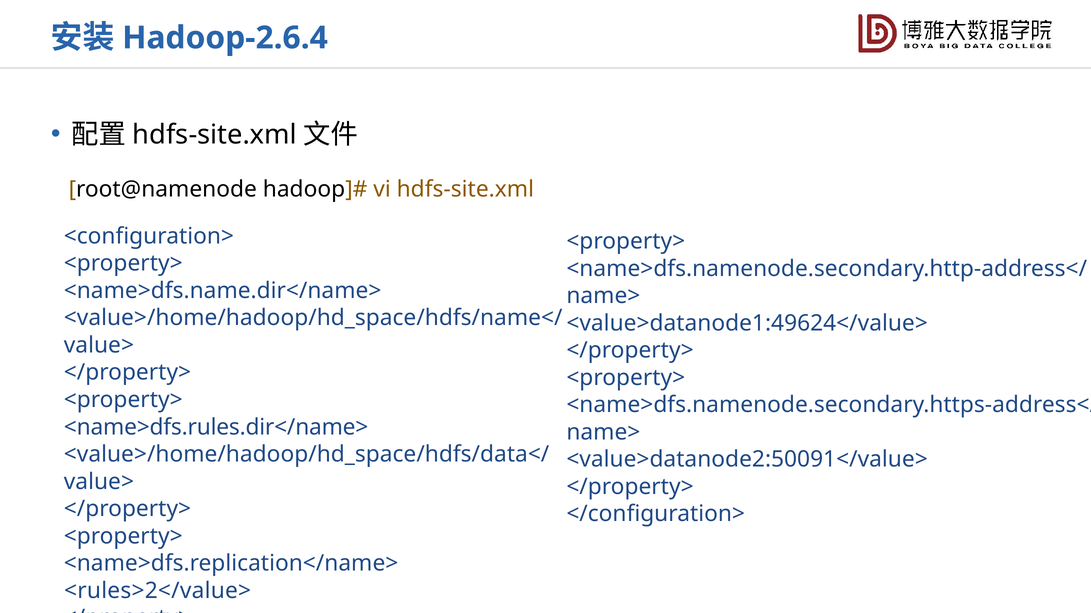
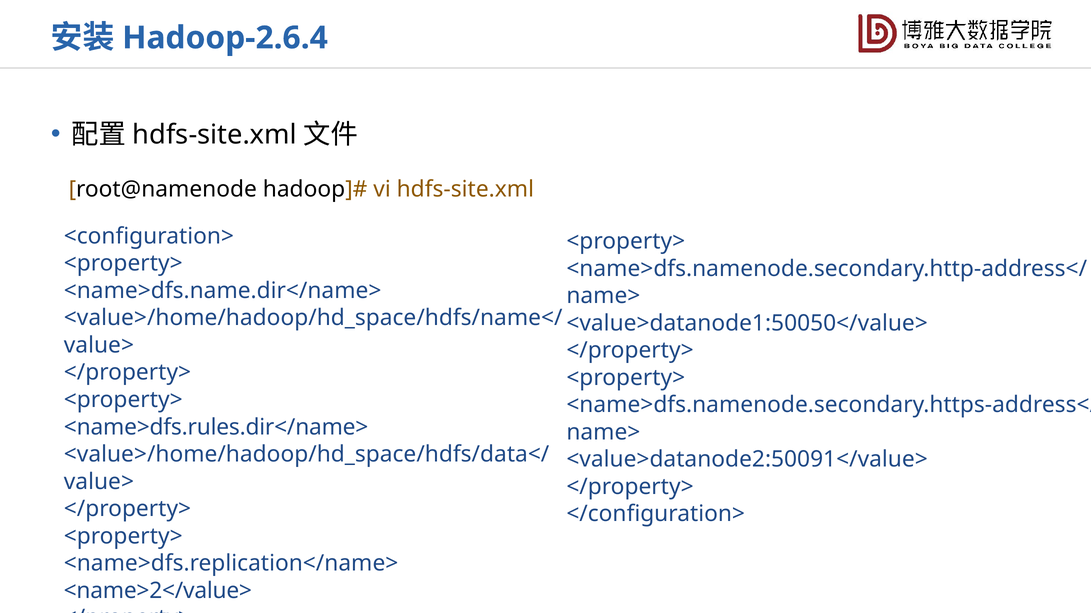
<value>datanode1:49624</value>: <value>datanode1:49624</value> -> <value>datanode1:50050</value> (747, 323)
<rules>2</value>: <rules>2</value> -> <name>2</value> (158, 591)
